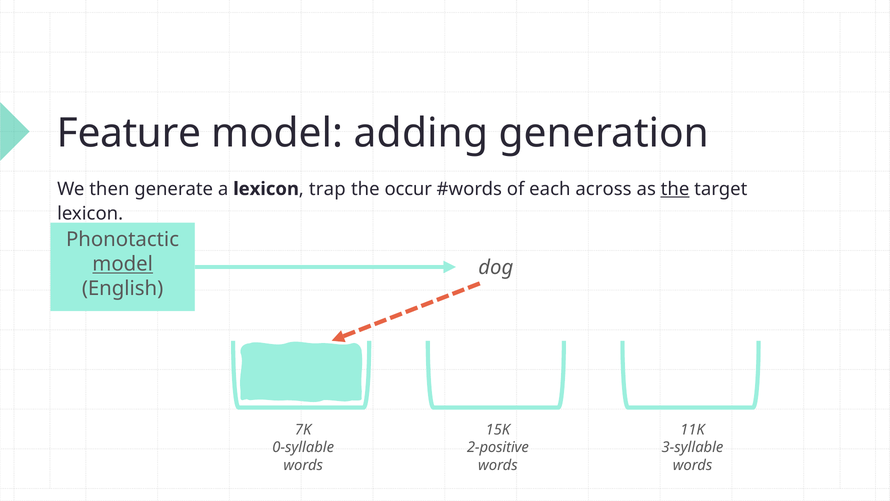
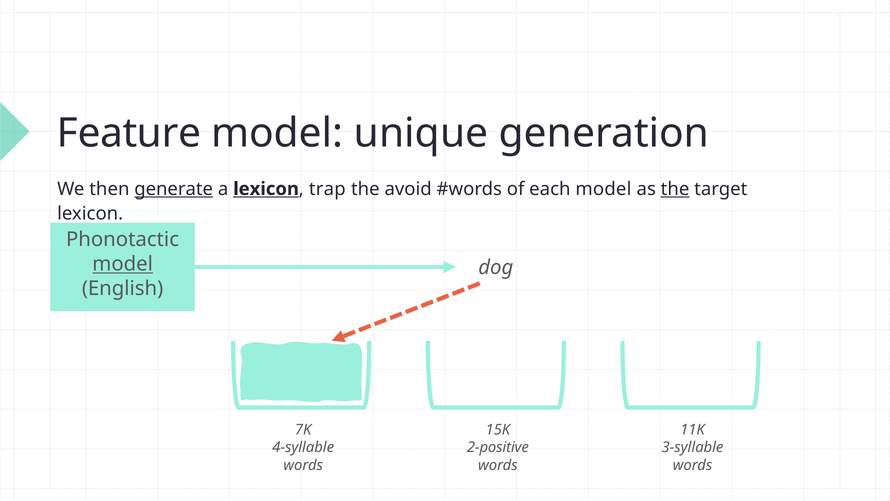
adding: adding -> unique (421, 133)
generate underline: none -> present (174, 189)
lexicon underline: none -> present (266, 189)
occur: occur -> avoid (408, 189)
each across: across -> model (603, 189)
0-syllable: 0-syllable -> 4-syllable (303, 447)
